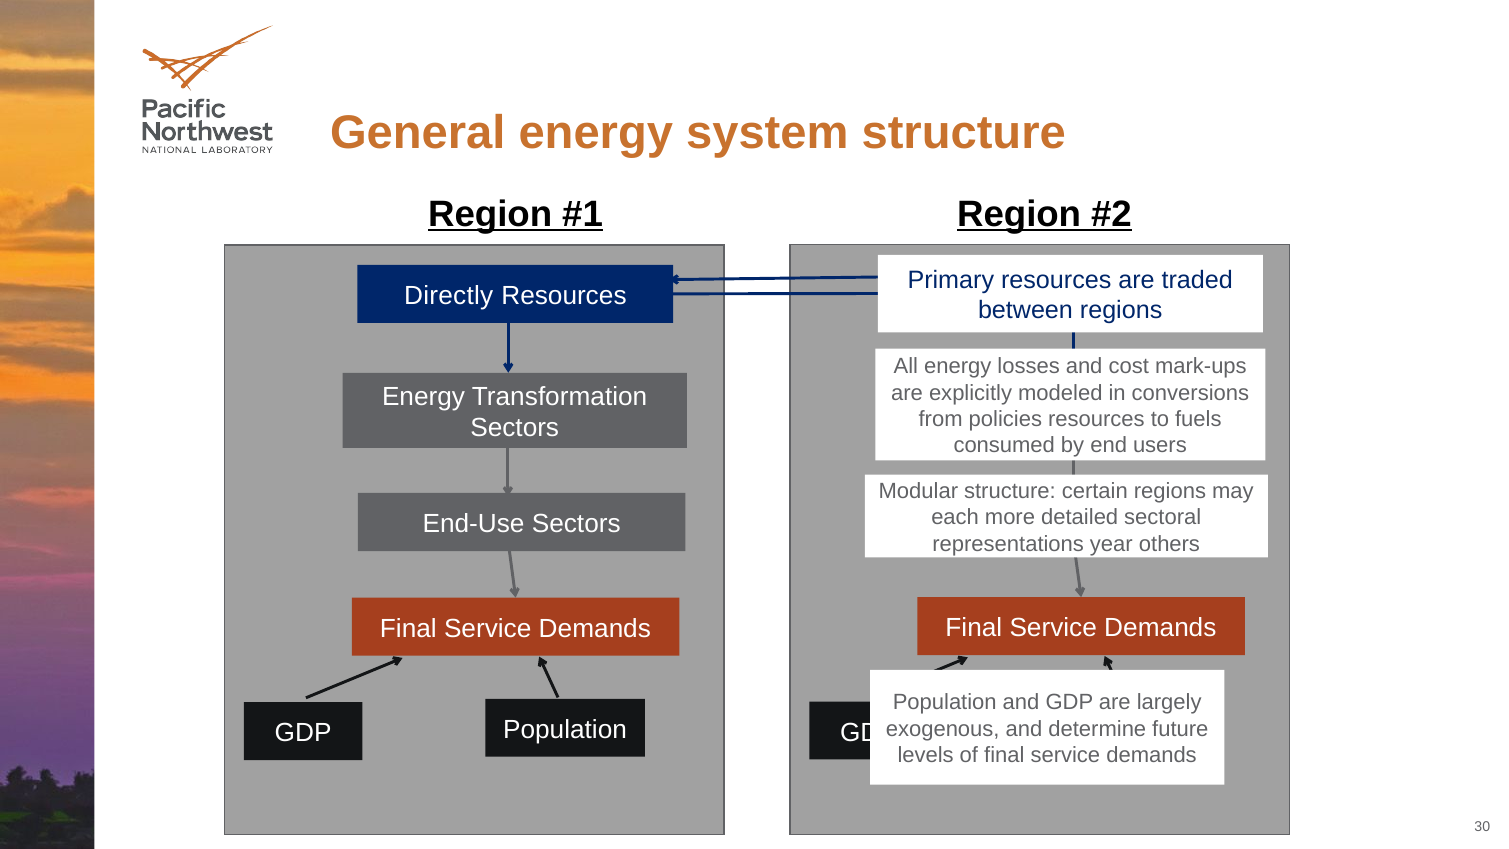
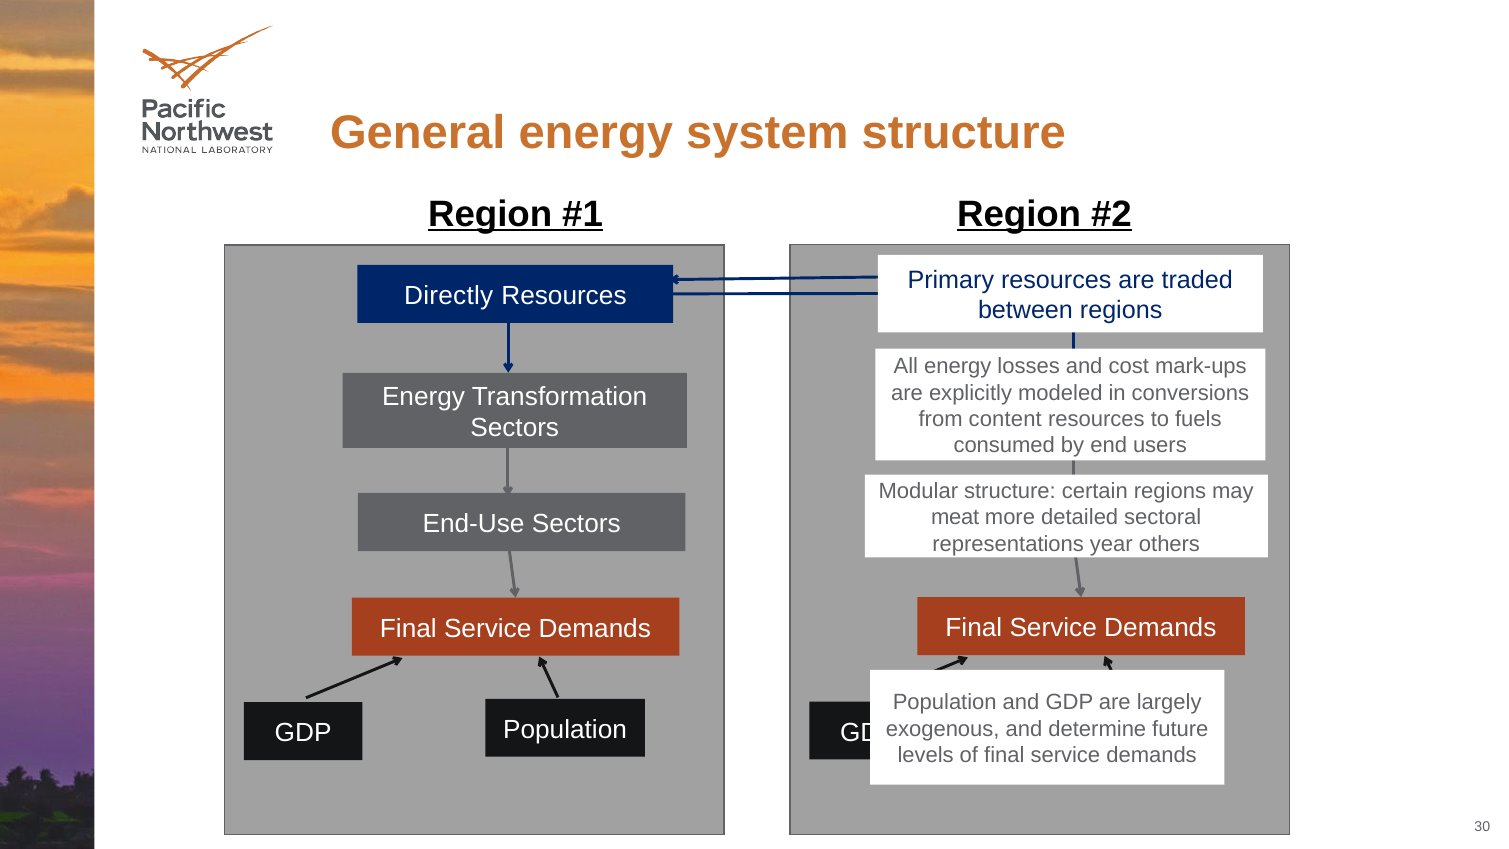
policies: policies -> content (1005, 419)
each: each -> meat (955, 517)
